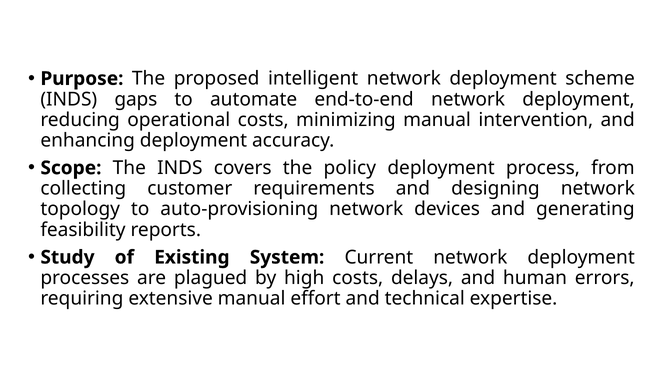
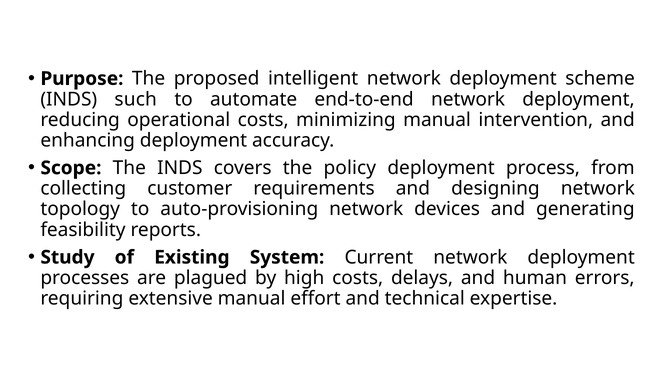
gaps: gaps -> such (136, 99)
